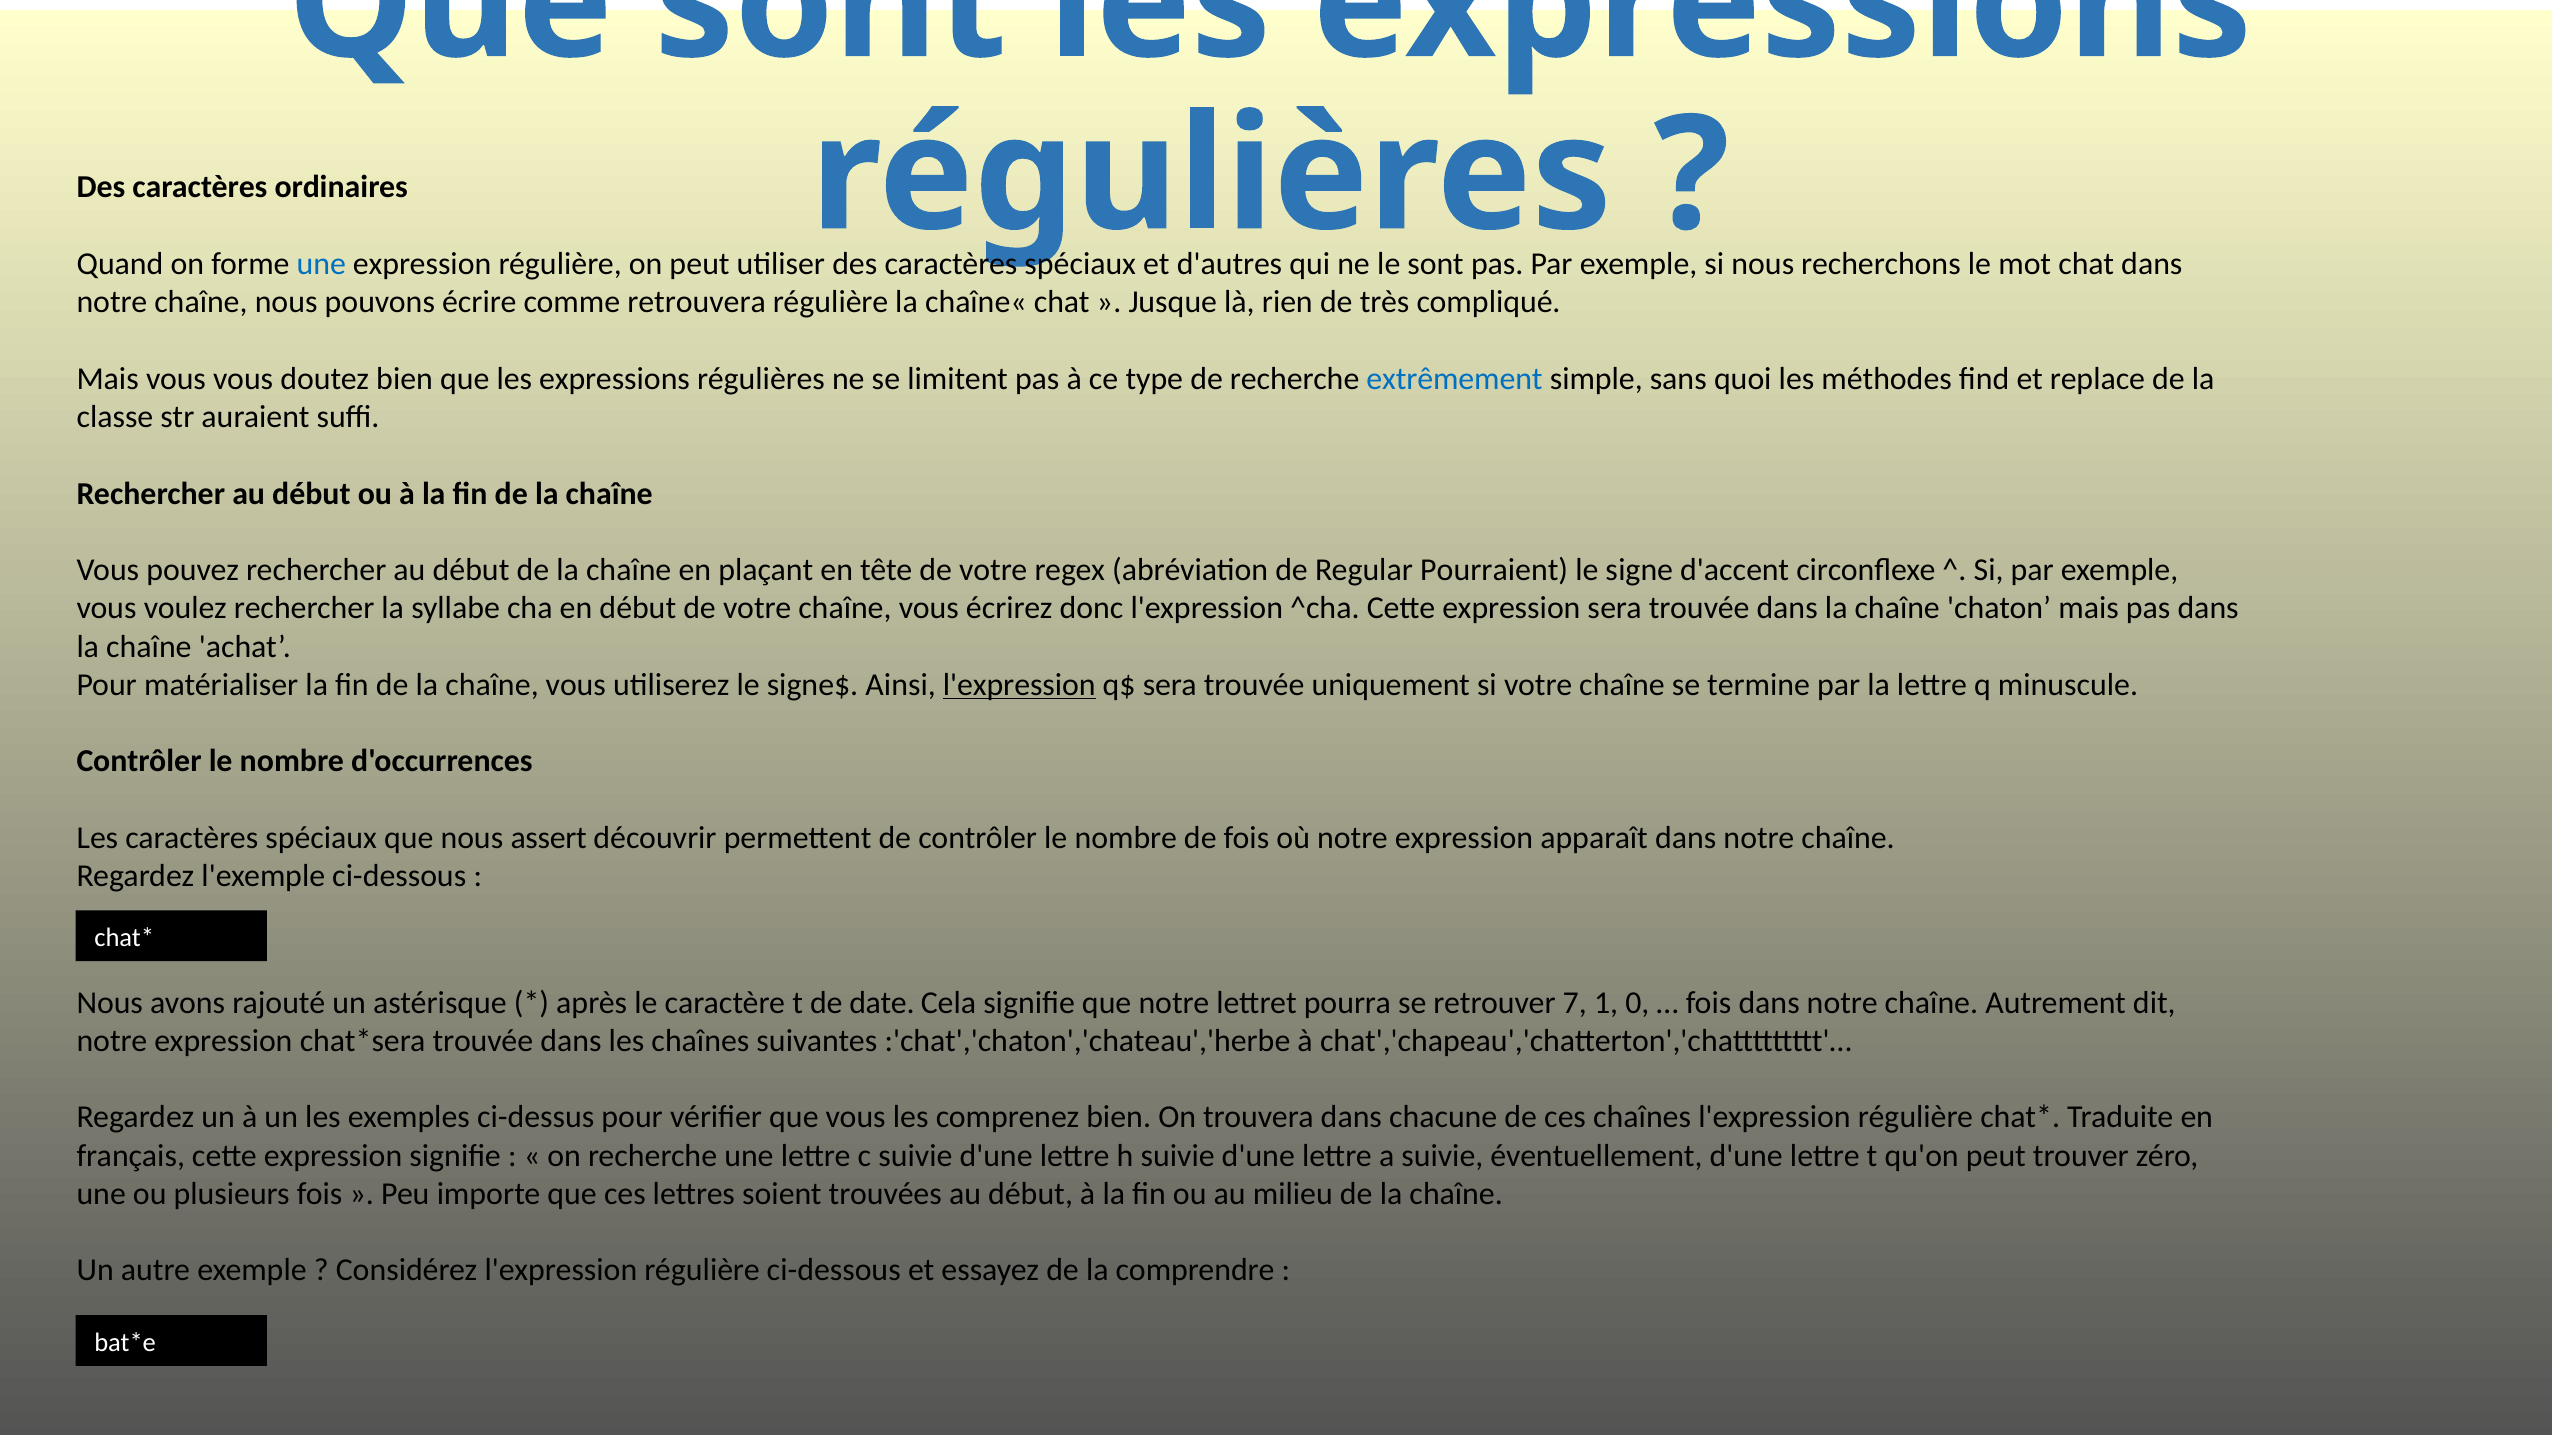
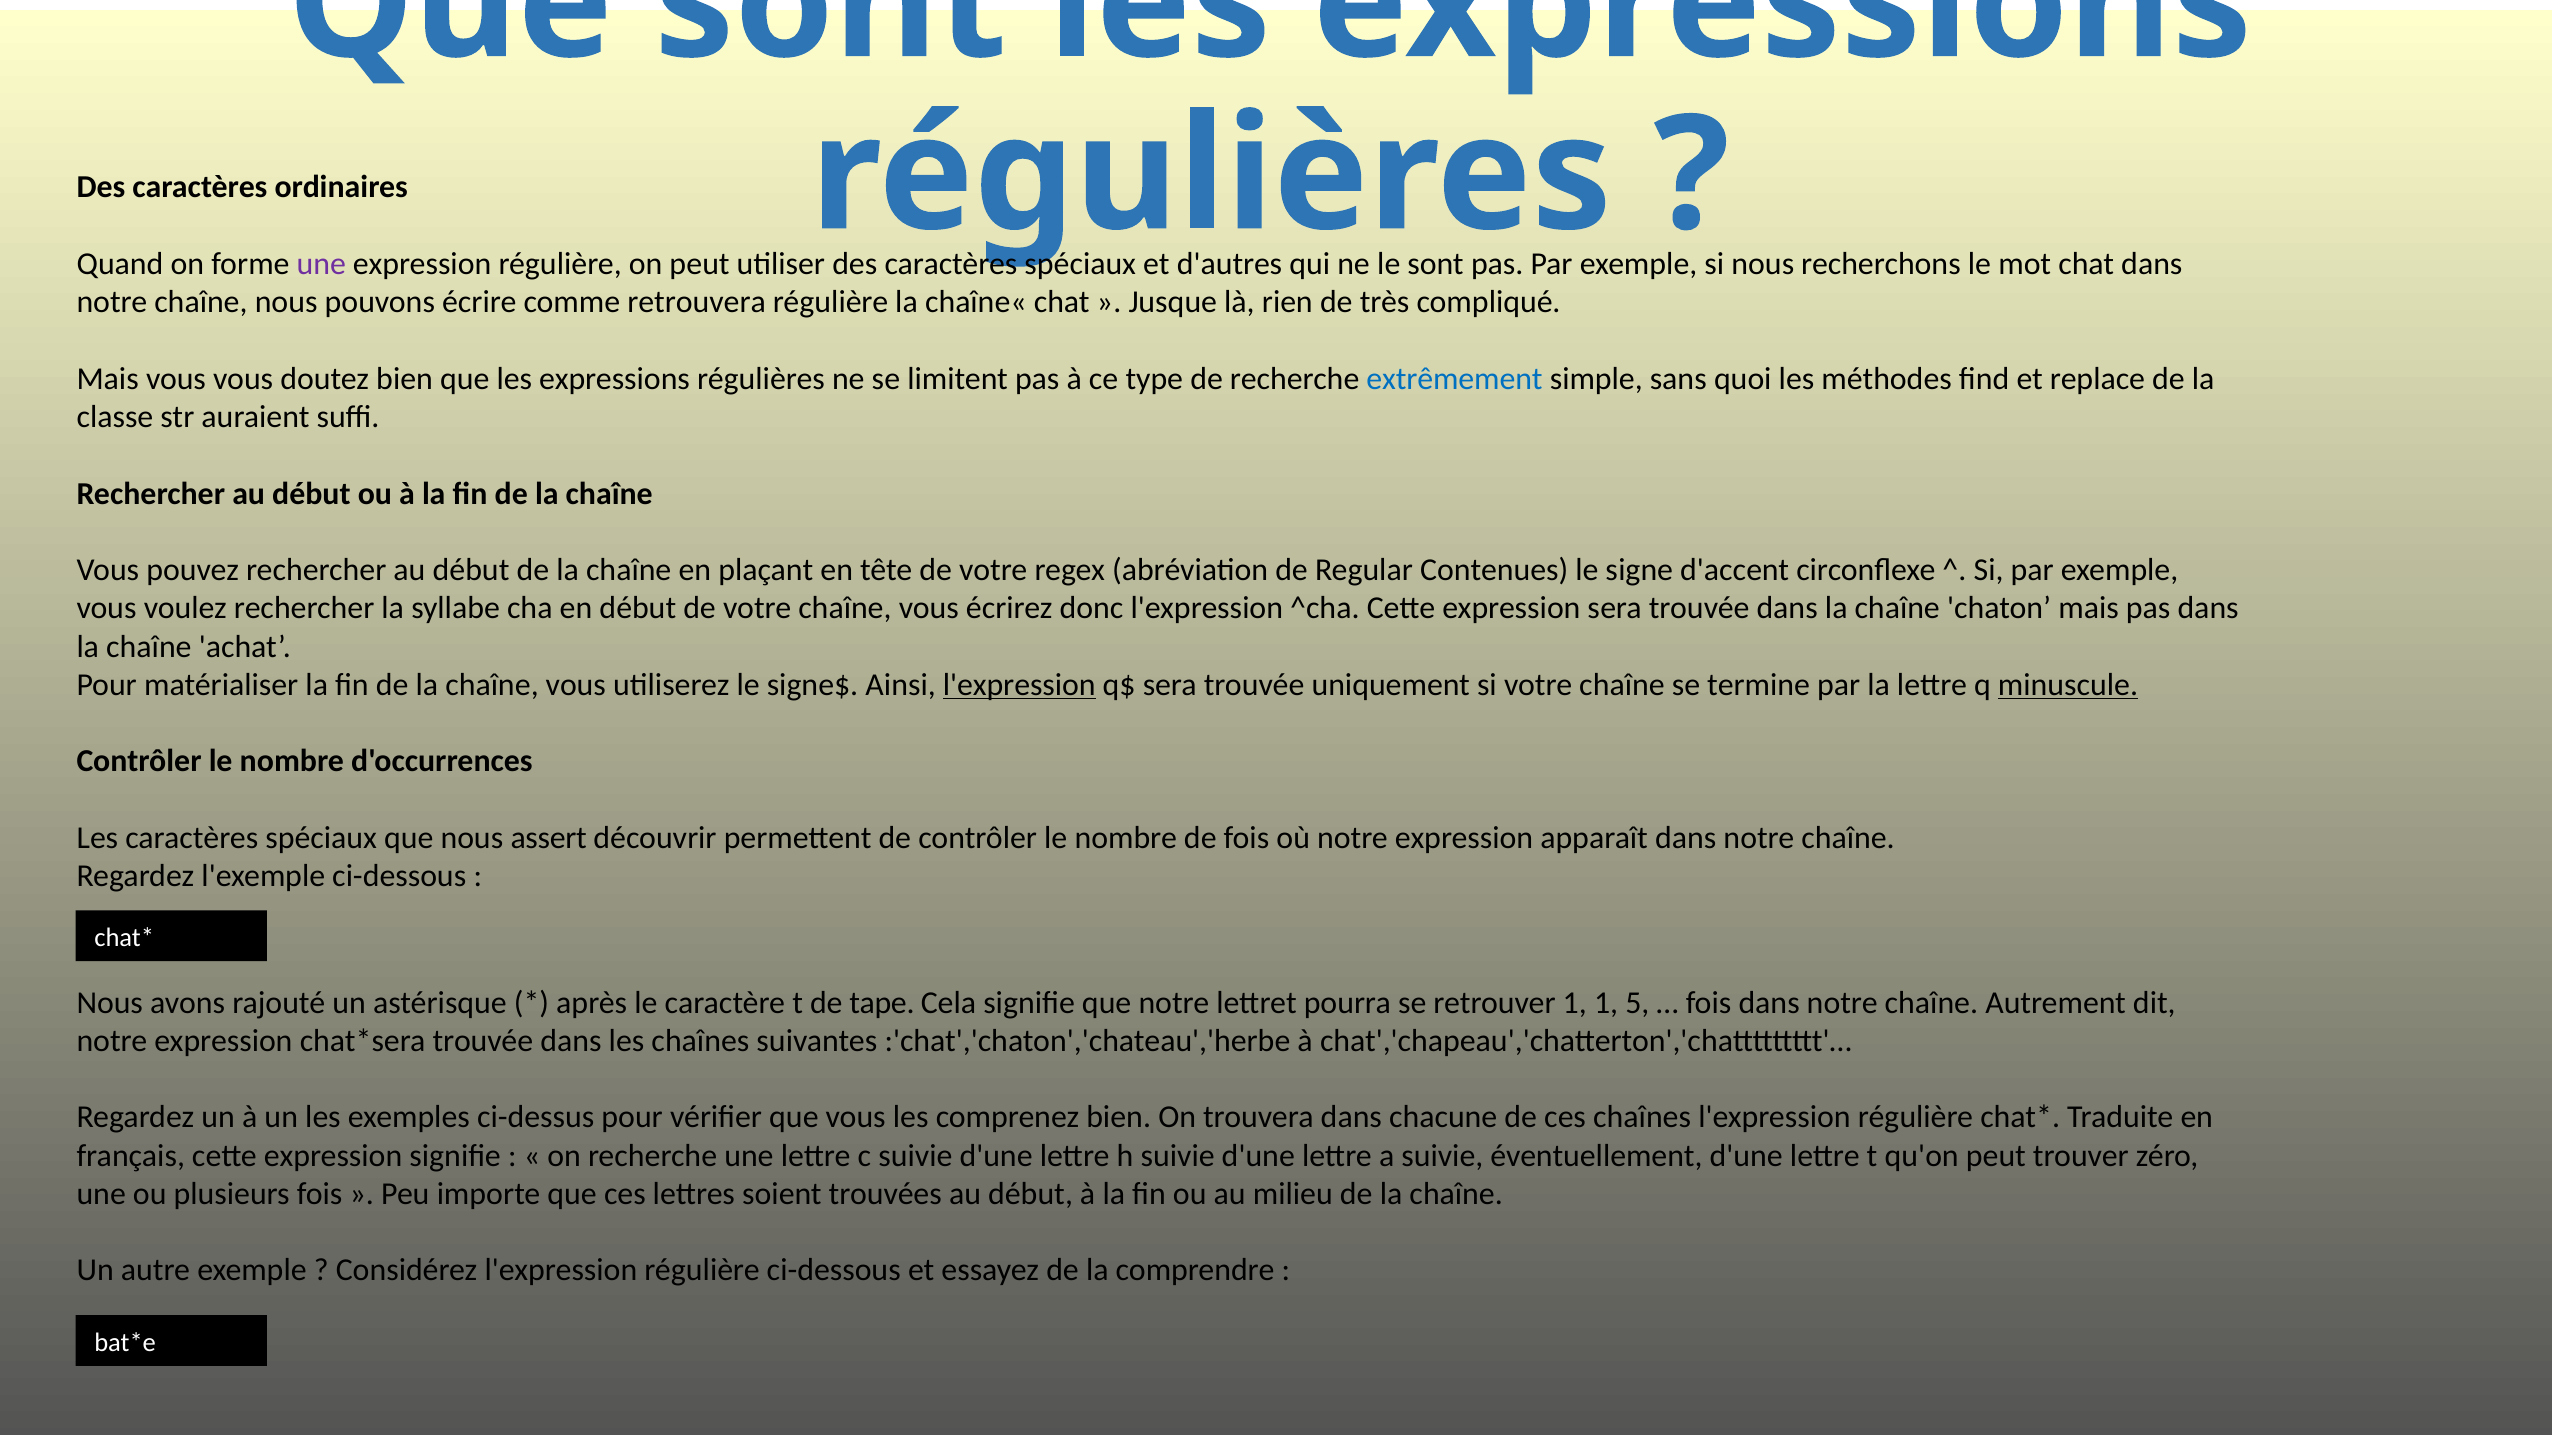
une colour: blue -> purple (321, 264)
Pourraient: Pourraient -> Contenues (1494, 570)
minuscule underline: none -> present (2068, 685)
date: date -> tape (882, 1003)
retrouver 7: 7 -> 1 (1575, 1003)
0: 0 -> 5 (1637, 1003)
